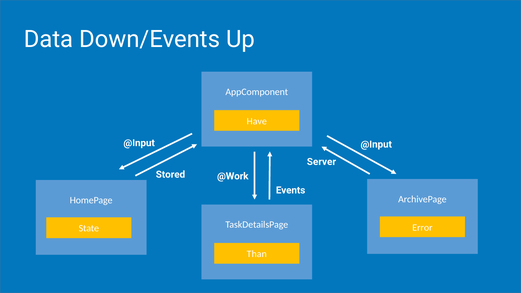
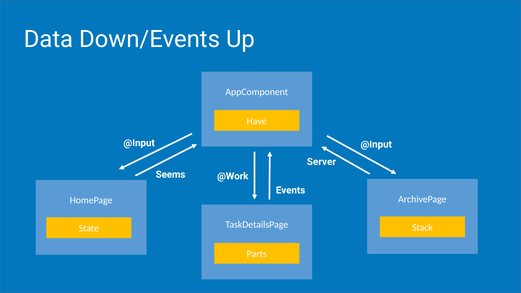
Stored: Stored -> Seems (171, 174)
Error: Error -> Stack (422, 228)
Than: Than -> Parts (257, 254)
